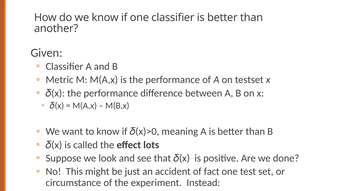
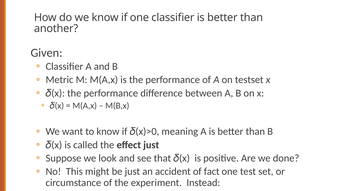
effect lots: lots -> just (151, 145)
